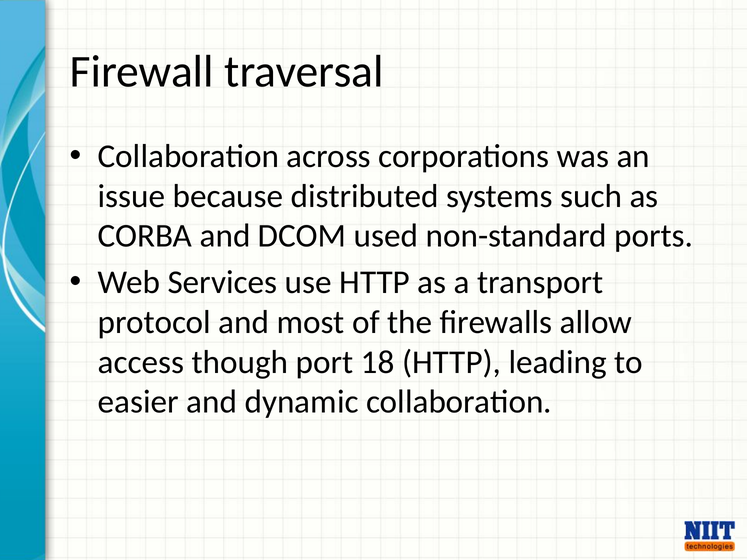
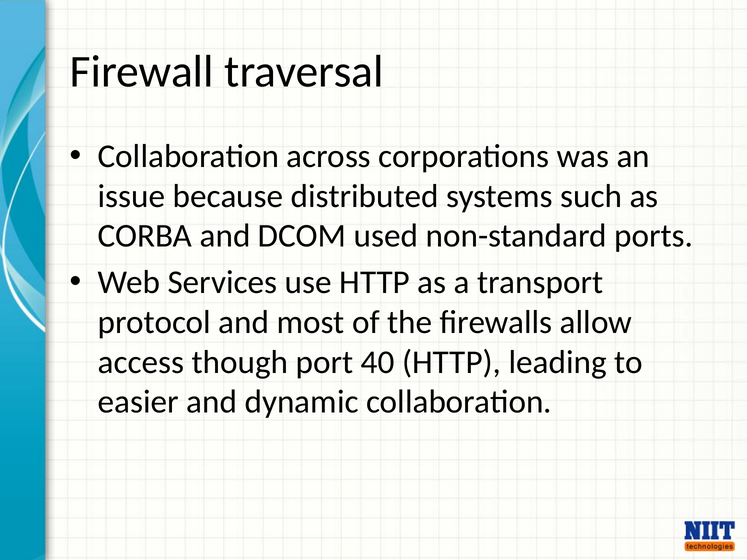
18: 18 -> 40 (378, 362)
